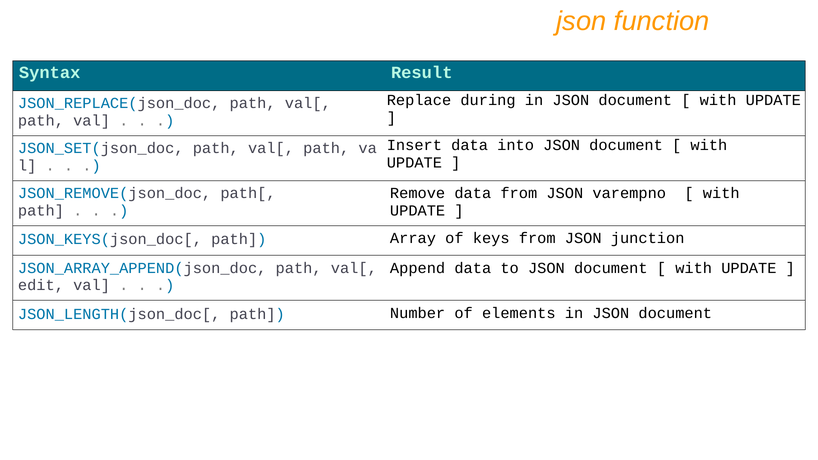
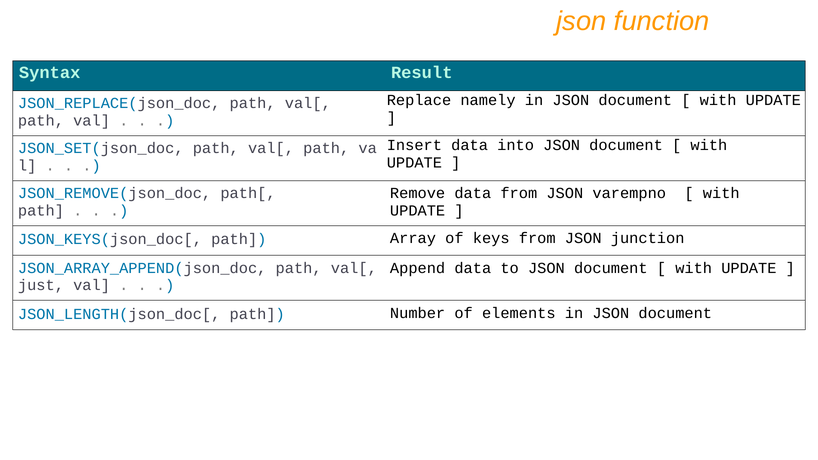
during: during -> namely (488, 100)
edit: edit -> just (41, 285)
